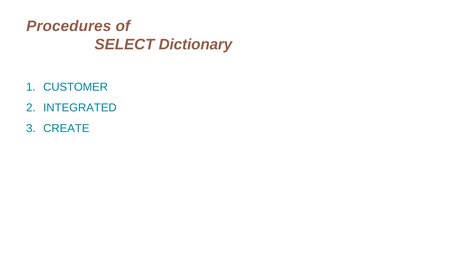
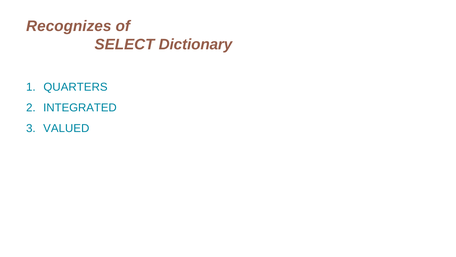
Procedures: Procedures -> Recognizes (69, 26)
CUSTOMER: CUSTOMER -> QUARTERS (75, 87)
CREATE: CREATE -> VALUED (66, 128)
